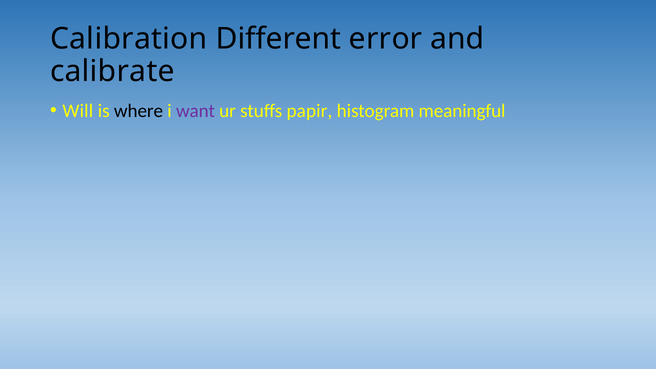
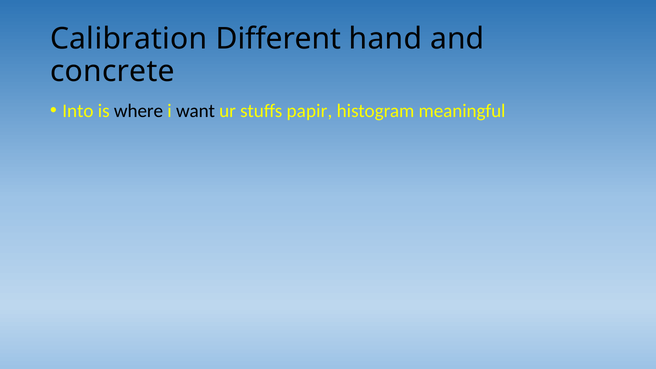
error: error -> hand (386, 39)
calibrate: calibrate -> concrete (112, 71)
Will: Will -> Into (78, 111)
want colour: purple -> black (196, 111)
